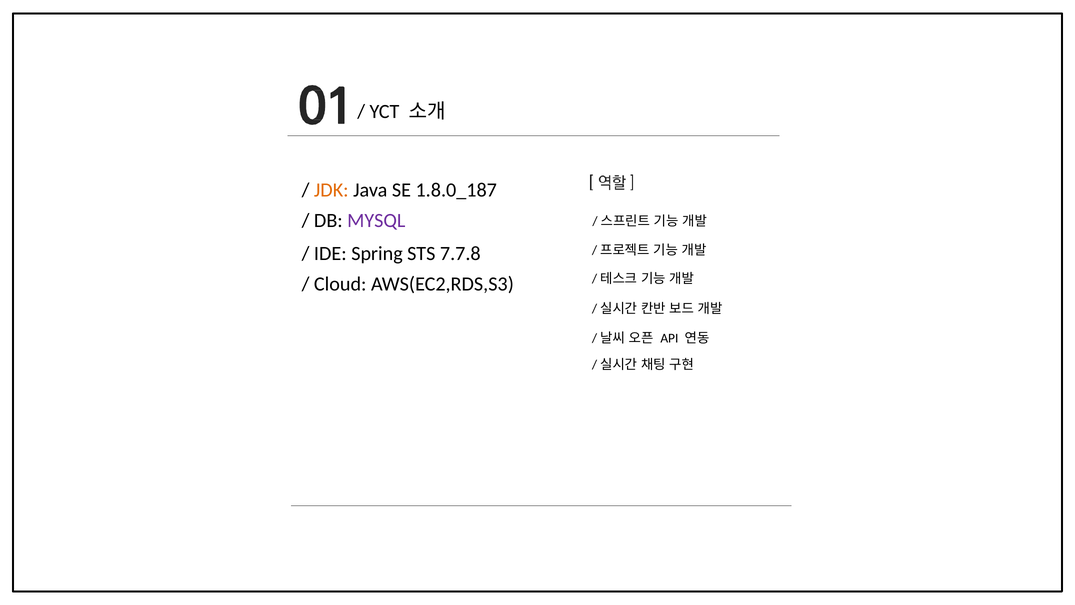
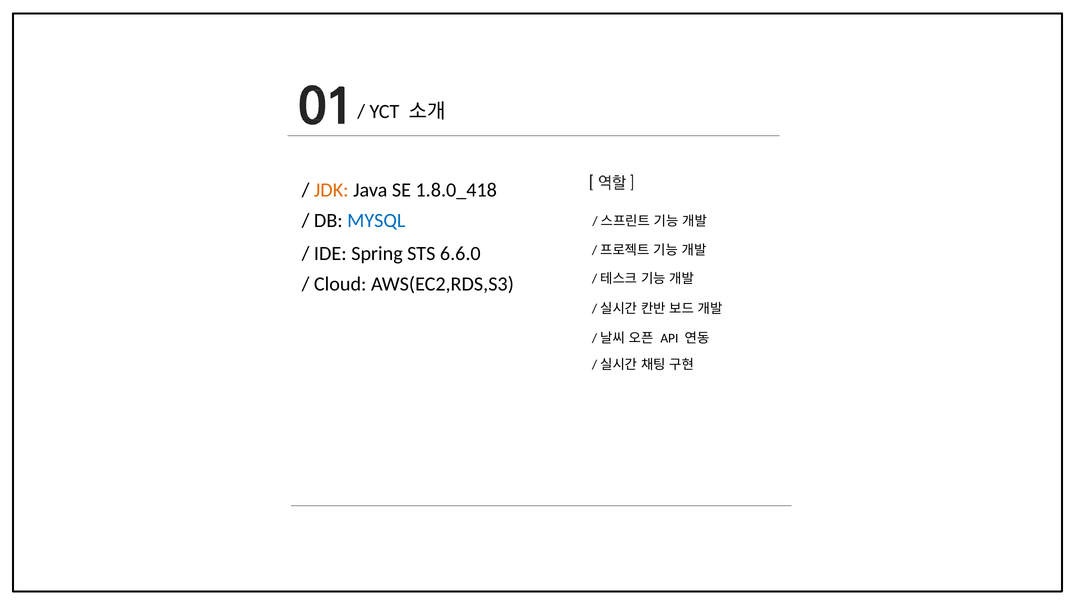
1.8.0_187: 1.8.0_187 -> 1.8.0_418 (456, 190)
MYSQL colour: purple -> blue (376, 220)
7.7.8: 7.7.8 -> 6.6.0 (460, 253)
